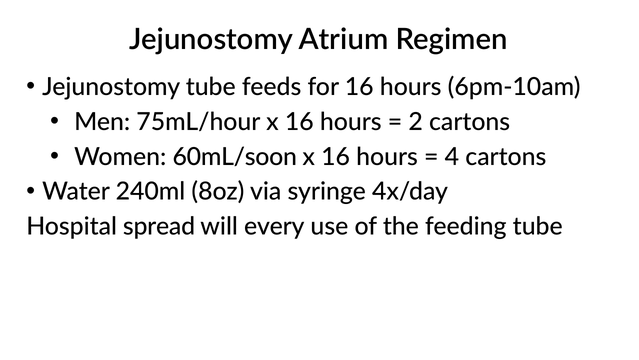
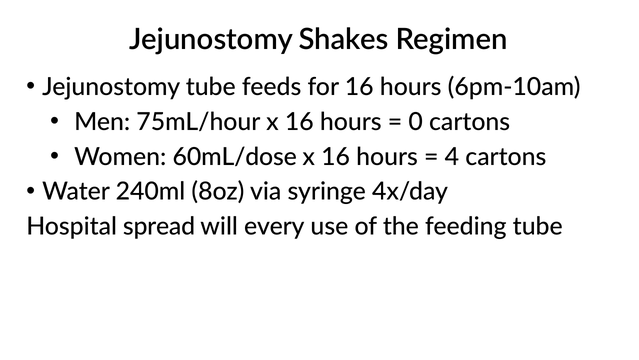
Atrium: Atrium -> Shakes (344, 40)
2: 2 -> 0 (416, 122)
60mL/soon: 60mL/soon -> 60mL/dose (235, 157)
